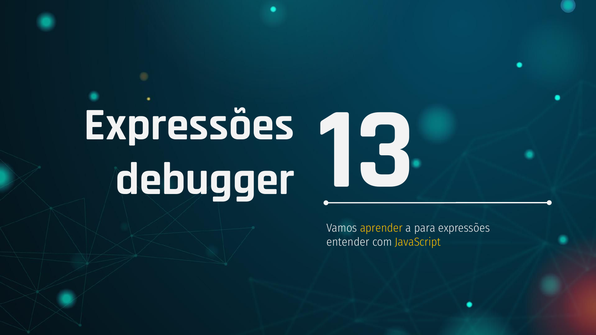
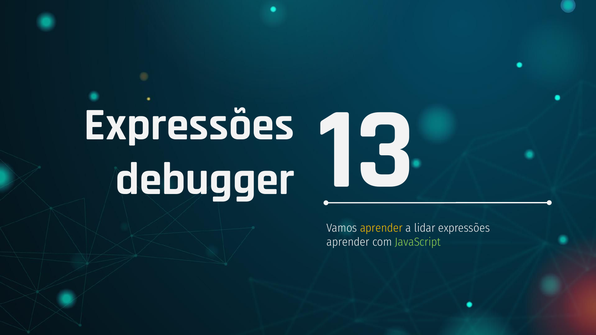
para: para -> lidar (425, 228)
entender: entender -> aprender (348, 242)
JavaScript colour: yellow -> light green (418, 242)
